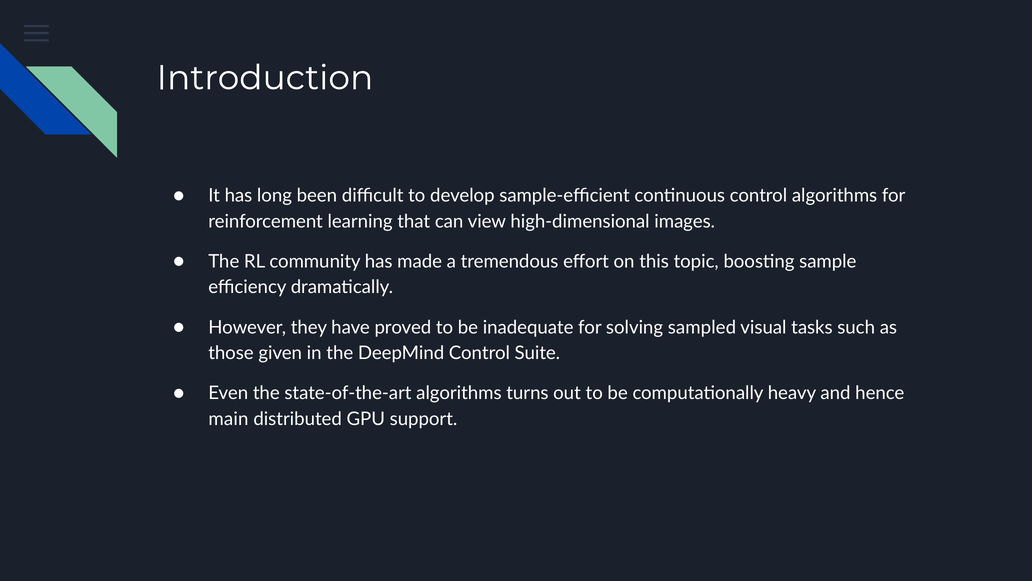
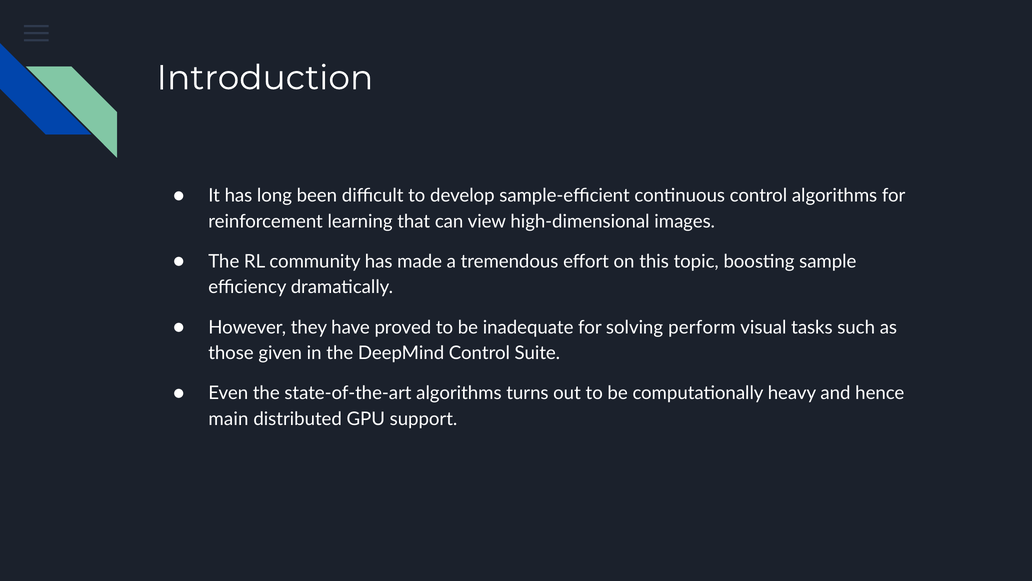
sampled: sampled -> perform (702, 327)
